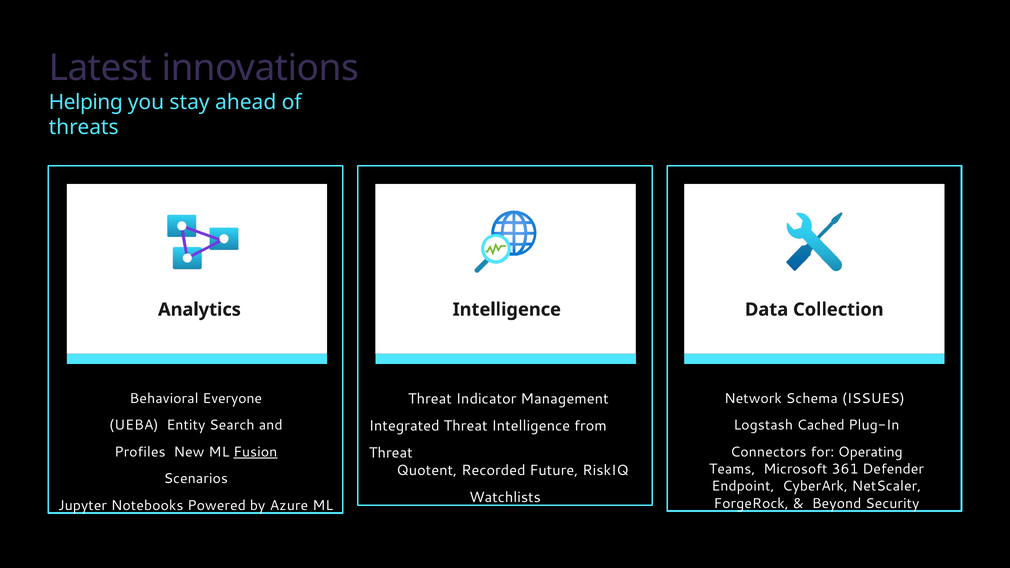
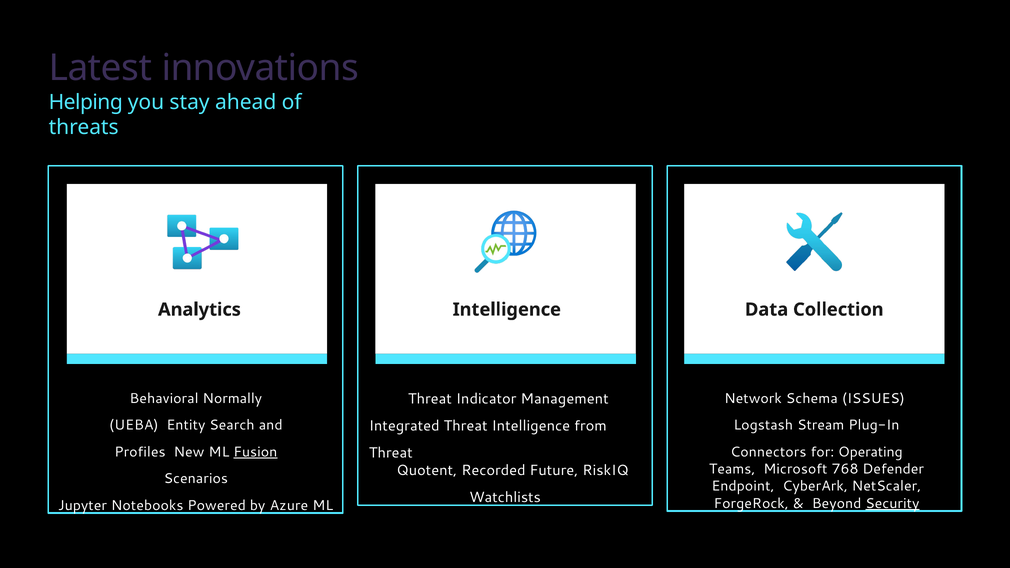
Everyone: Everyone -> Normally (232, 399)
Cached: Cached -> Stream (821, 425)
361: 361 -> 768 (845, 469)
Security underline: none -> present (892, 504)
